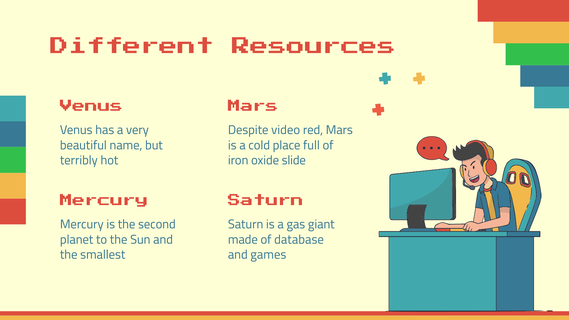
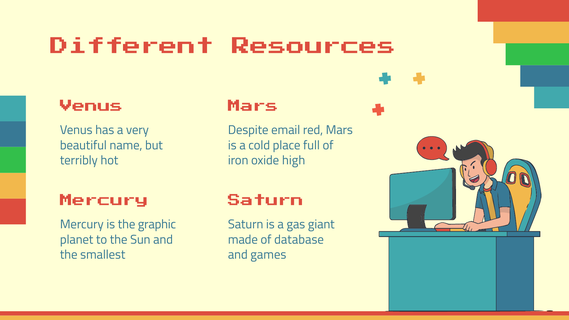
video: video -> email (286, 130)
slide: slide -> high (294, 160)
second: second -> graphic (157, 225)
